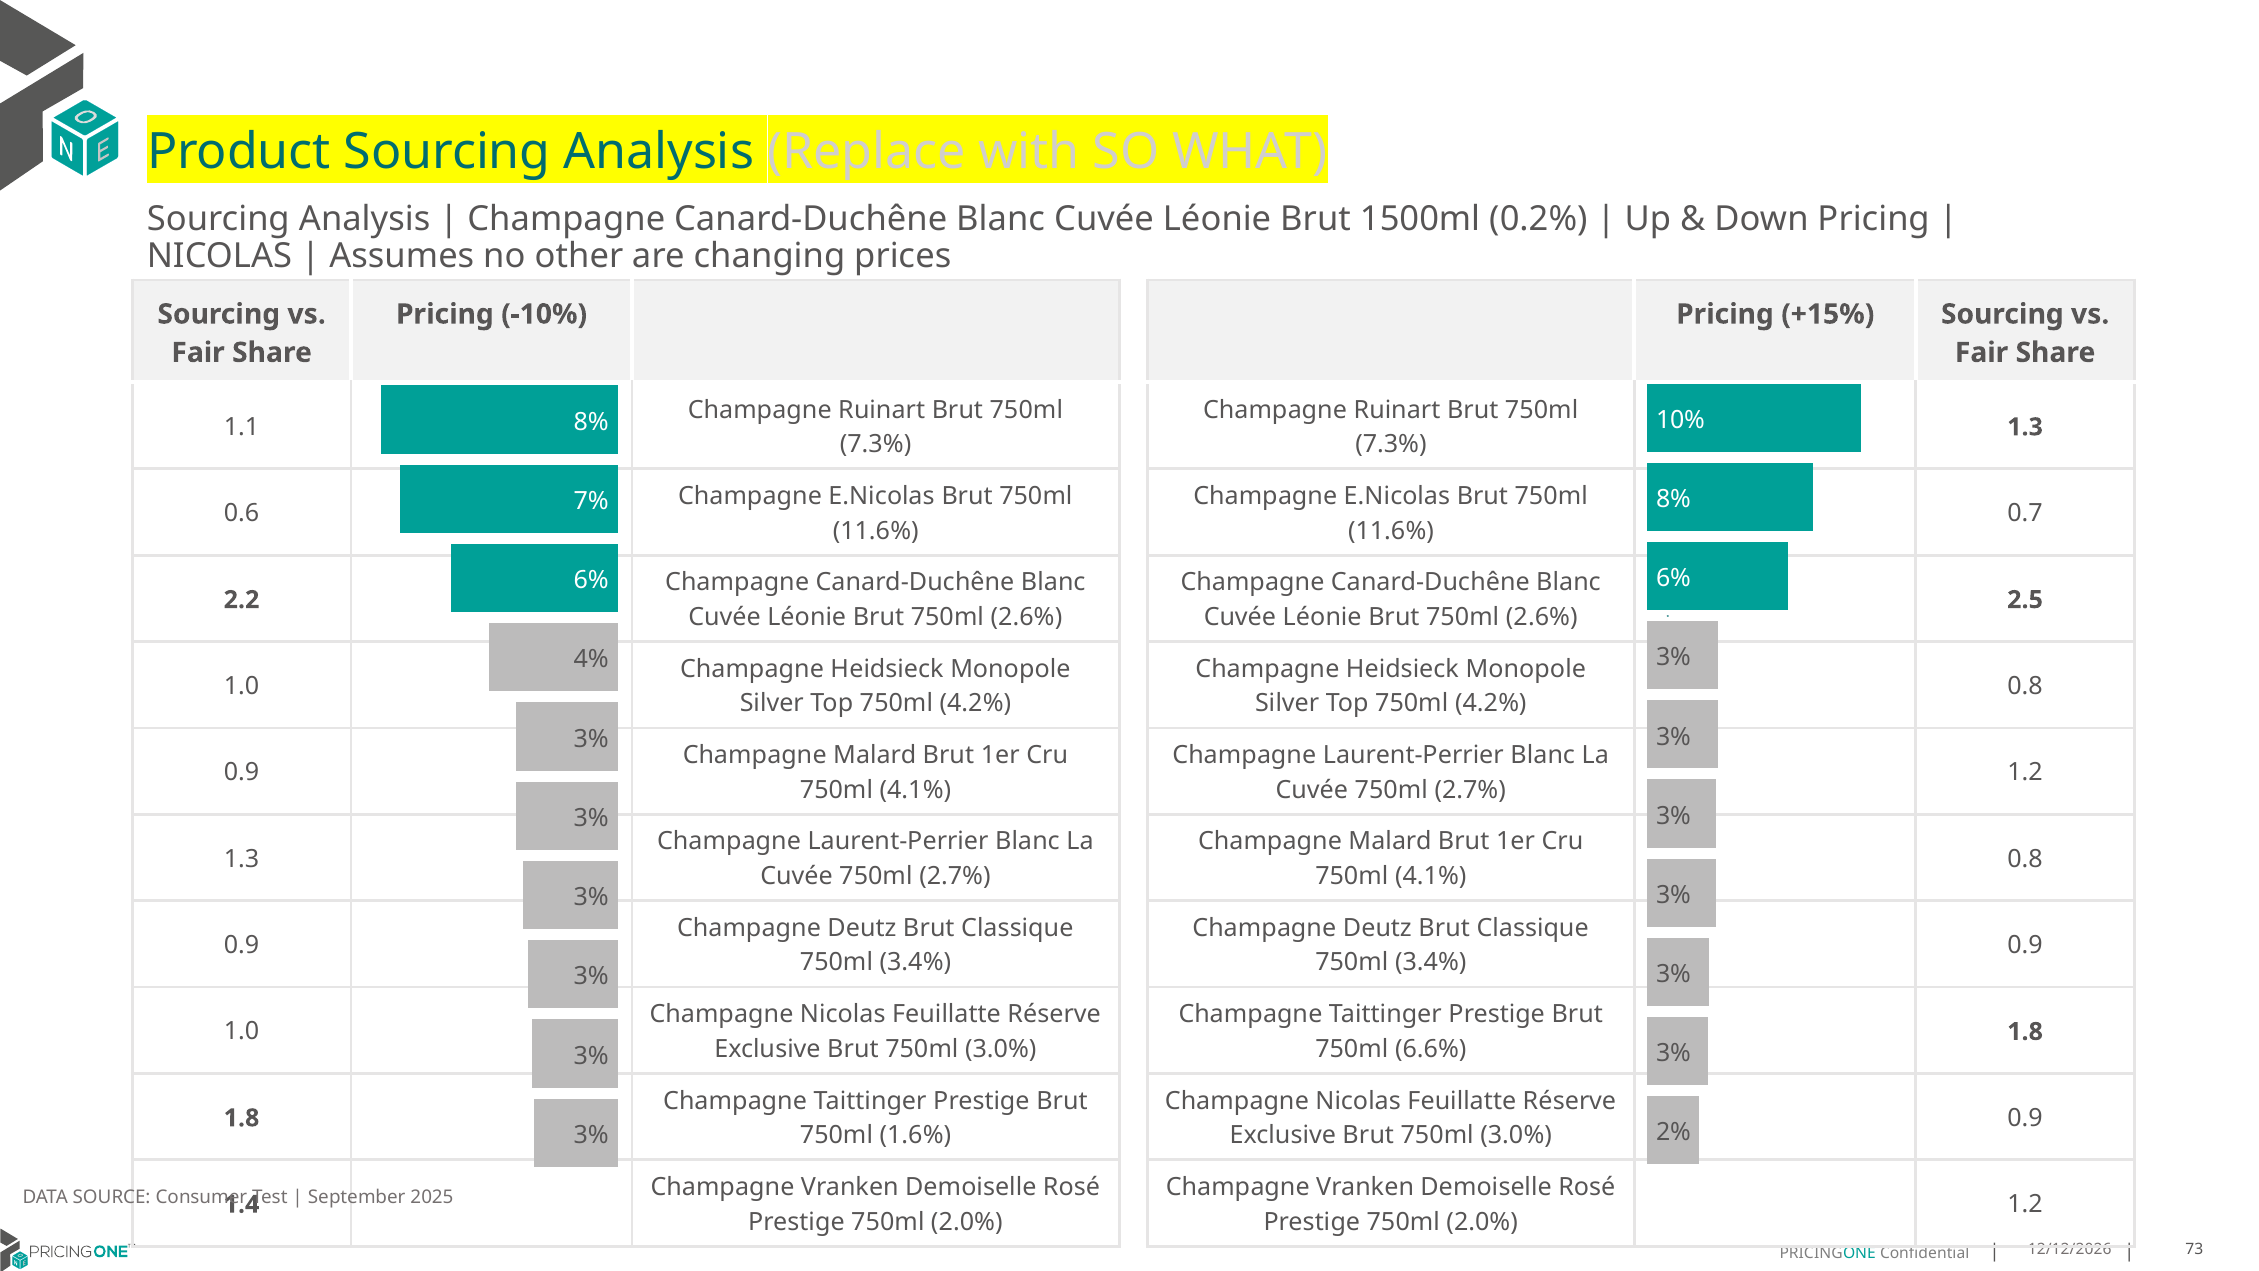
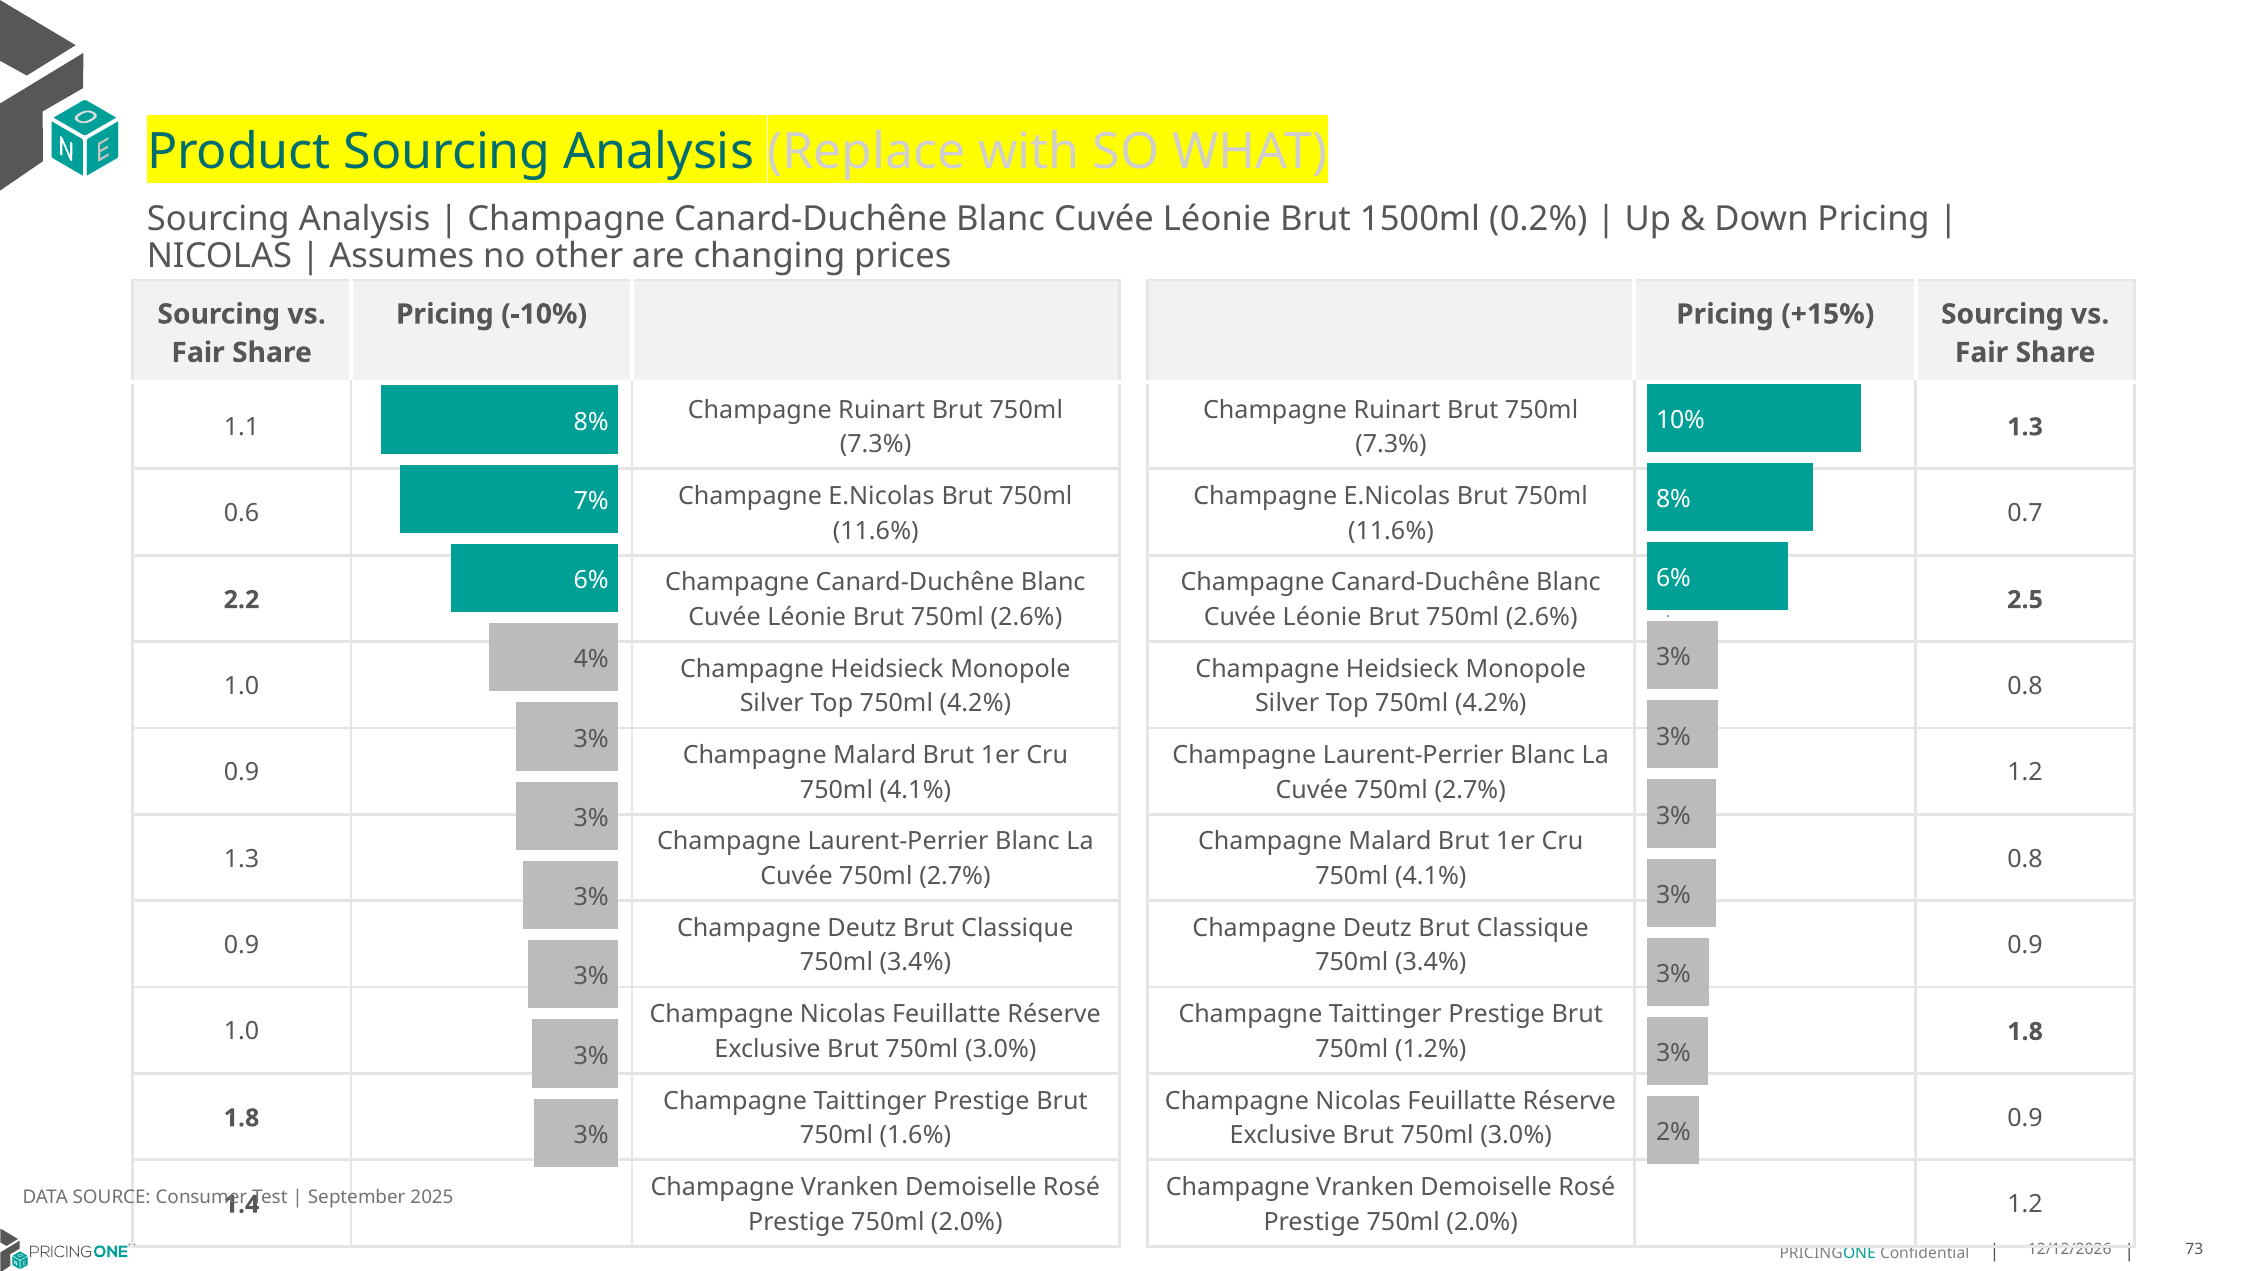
6.6%: 6.6% -> 1.2% (1431, 1049)
